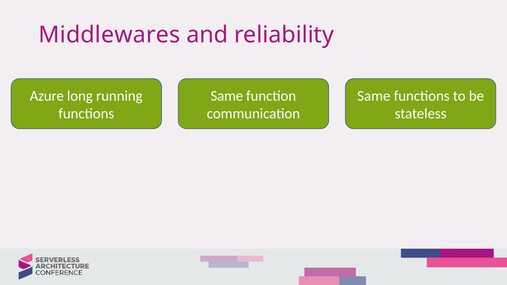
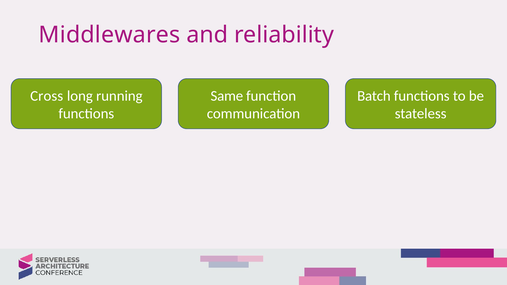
Azure: Azure -> Cross (47, 96)
Same: Same -> Batch (374, 96)
